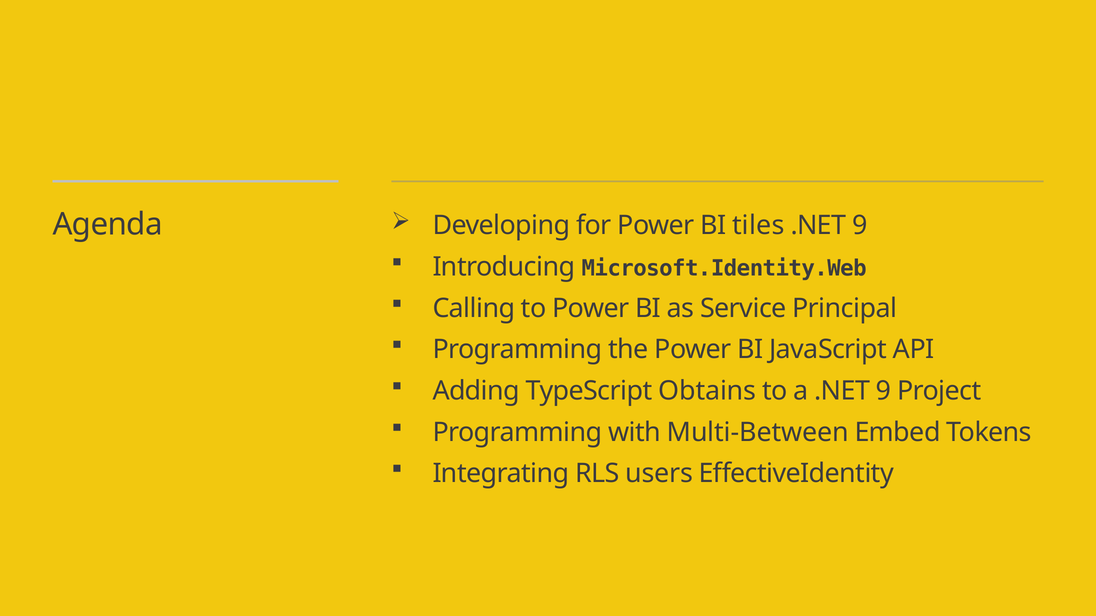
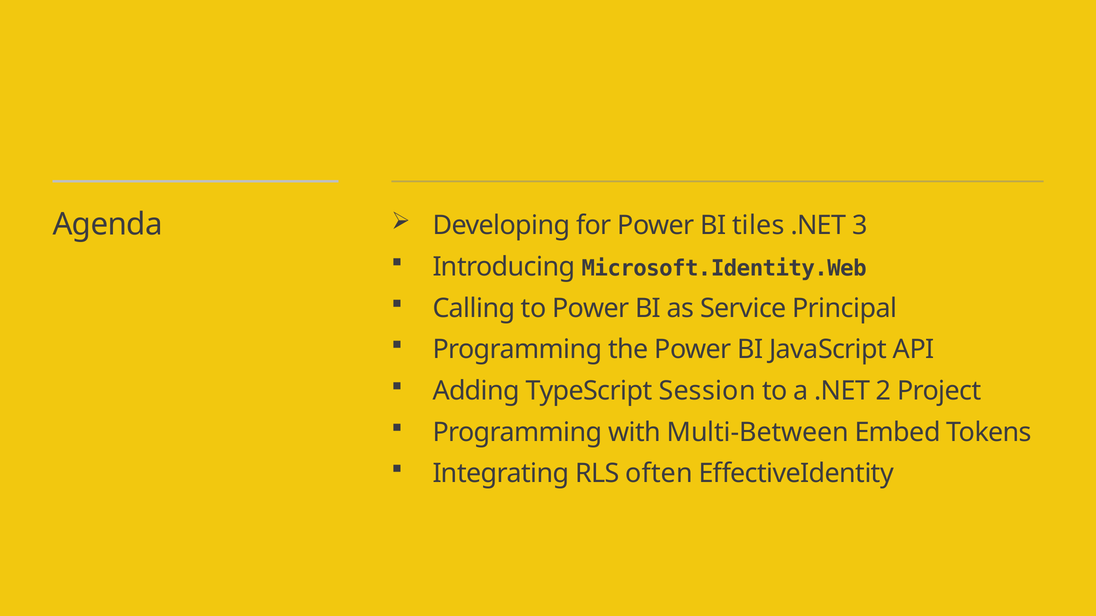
9: 9 -> 3 (860, 226)
Obtains: Obtains -> Session (707, 391)
a .NET 9: 9 -> 2 (883, 391)
users: users -> often (659, 474)
